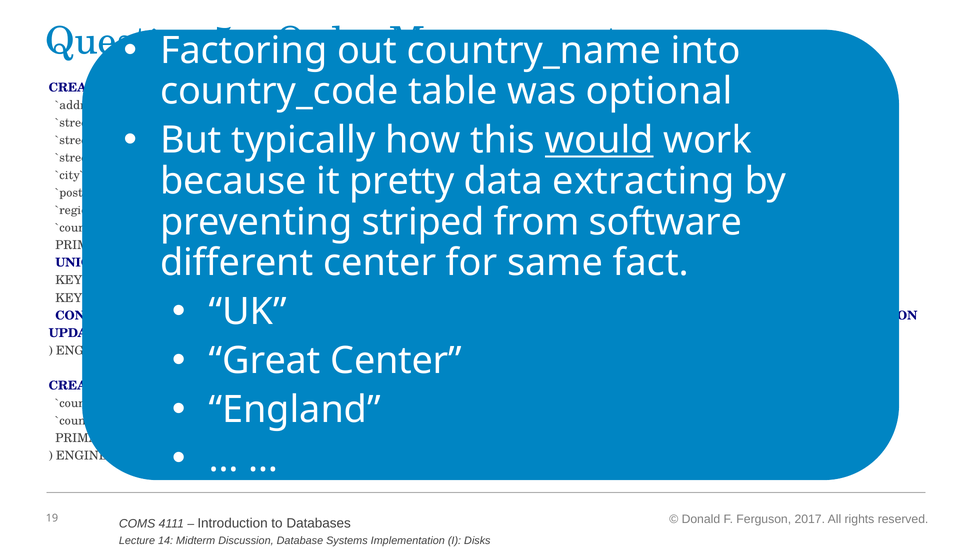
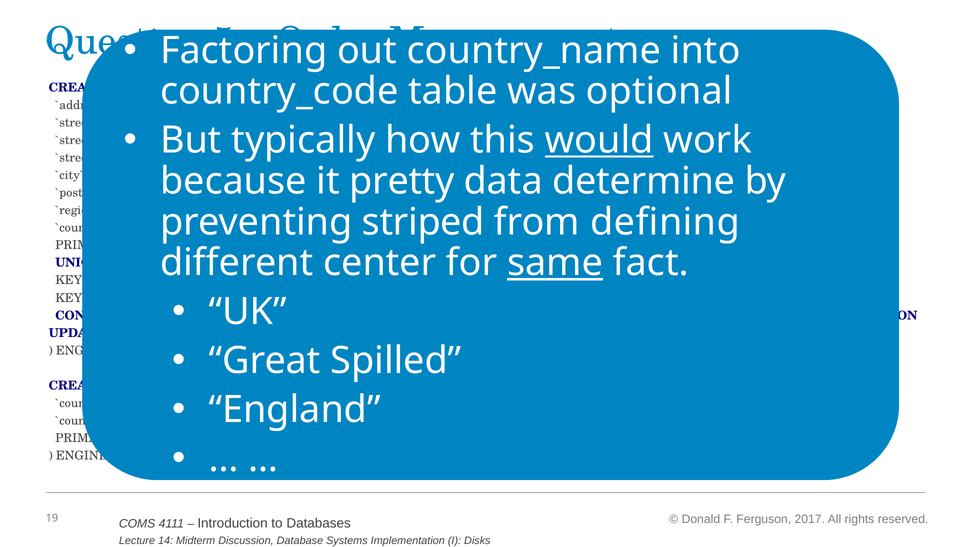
extracting: extracting -> determine (644, 181)
software: software -> defining (665, 222)
same underline: none -> present (555, 263)
Center: Center -> Spilled (396, 361)
